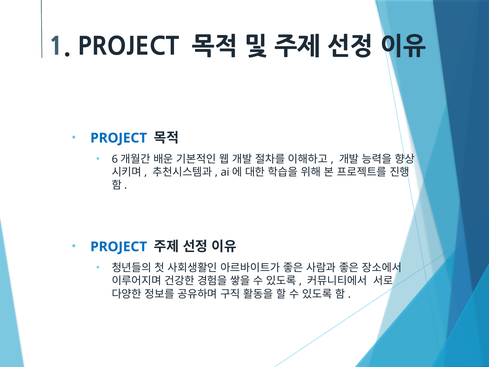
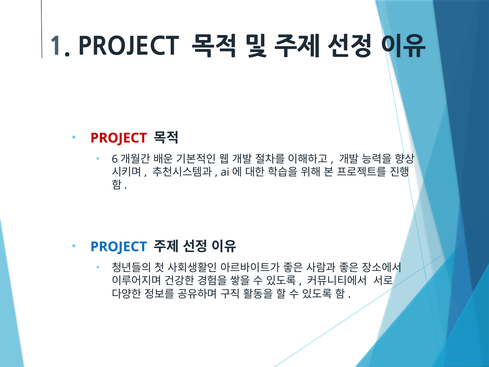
PROJECT colour: blue -> red (119, 138)
